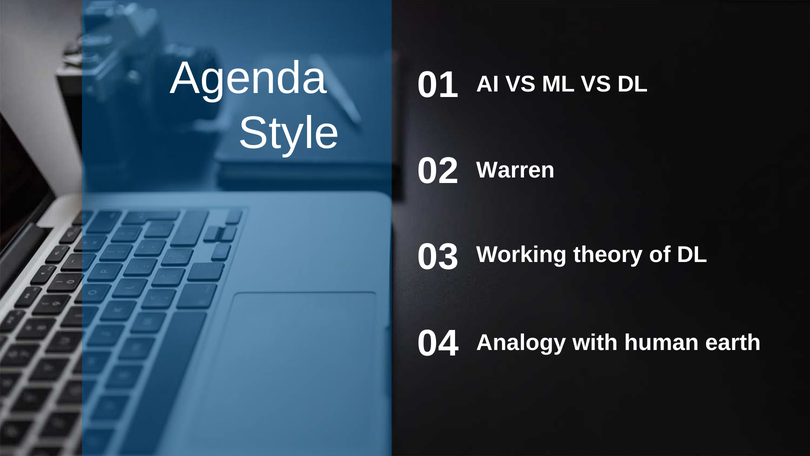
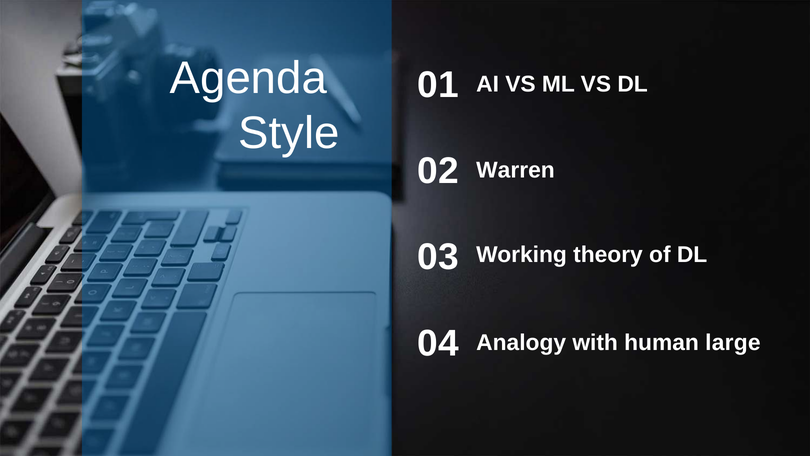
earth: earth -> large (733, 342)
